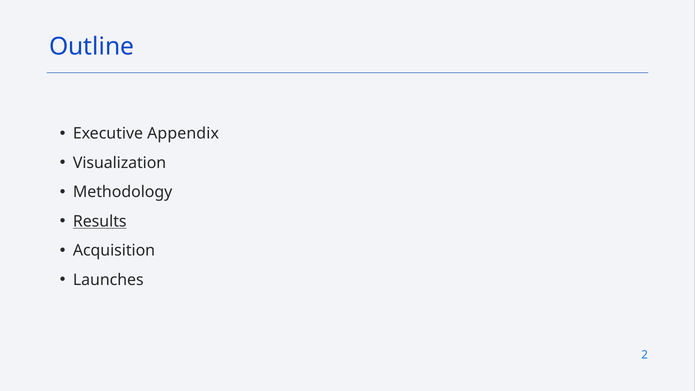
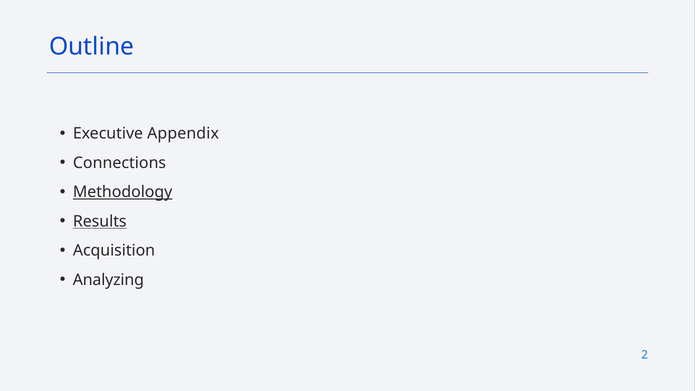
Visualization: Visualization -> Connections (120, 163)
Methodology underline: none -> present (123, 192)
Launches: Launches -> Analyzing (108, 280)
